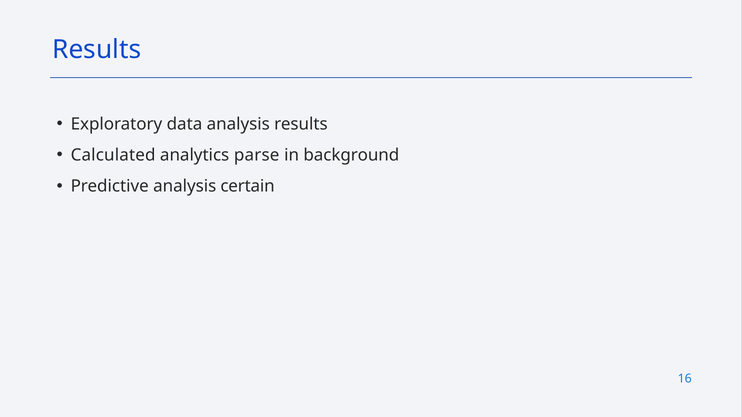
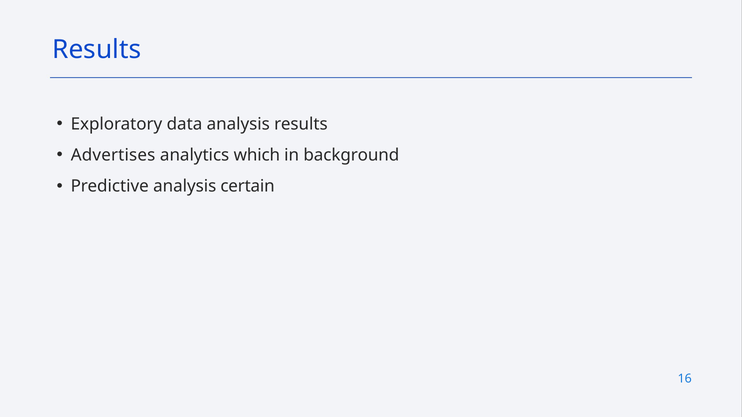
Calculated: Calculated -> Advertises (113, 155)
parse: parse -> which (257, 155)
